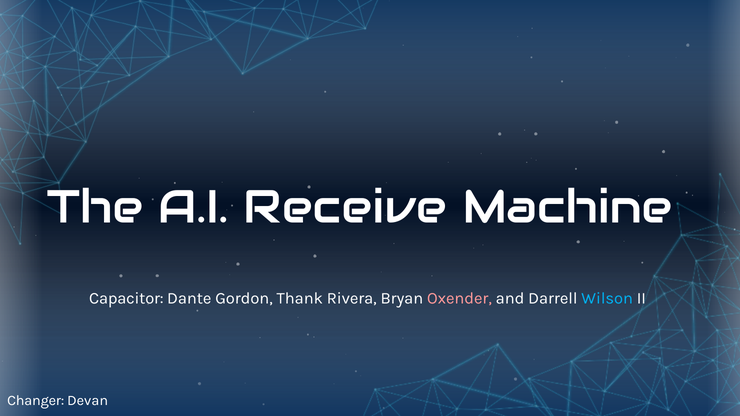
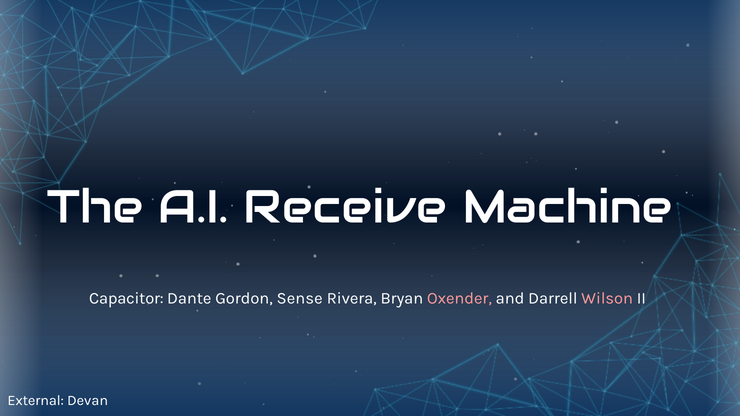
Thank: Thank -> Sense (300, 298)
Wilson colour: light blue -> pink (607, 298)
Changer: Changer -> External (36, 401)
